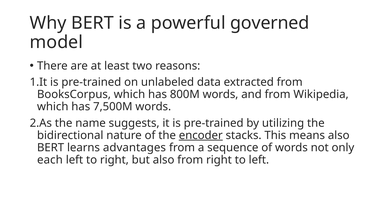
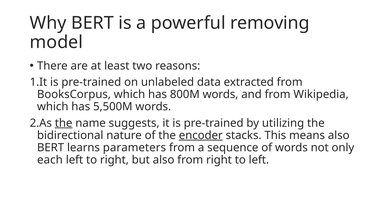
governed: governed -> removing (270, 23)
7,500M: 7,500M -> 5,500M (113, 107)
the underline: none -> present (64, 123)
advantages: advantages -> parameters (134, 148)
